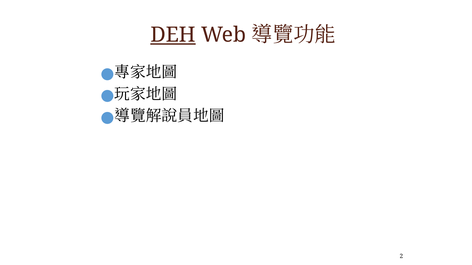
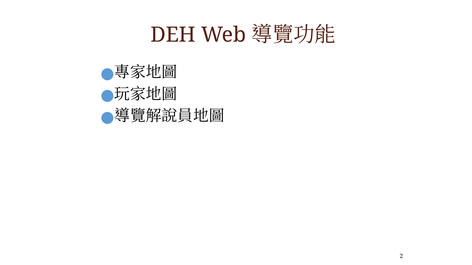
DEH underline: present -> none (173, 35)
